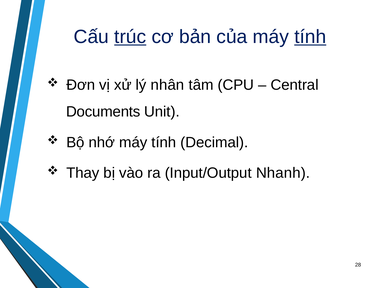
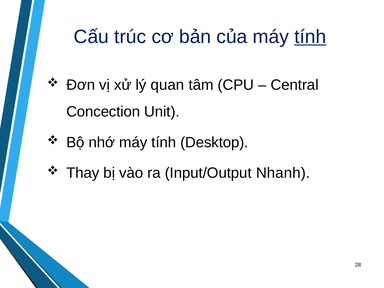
trúc underline: present -> none (130, 37)
nhân: nhân -> quan (167, 85)
Documents: Documents -> Concection (103, 112)
Decimal: Decimal -> Desktop (214, 142)
